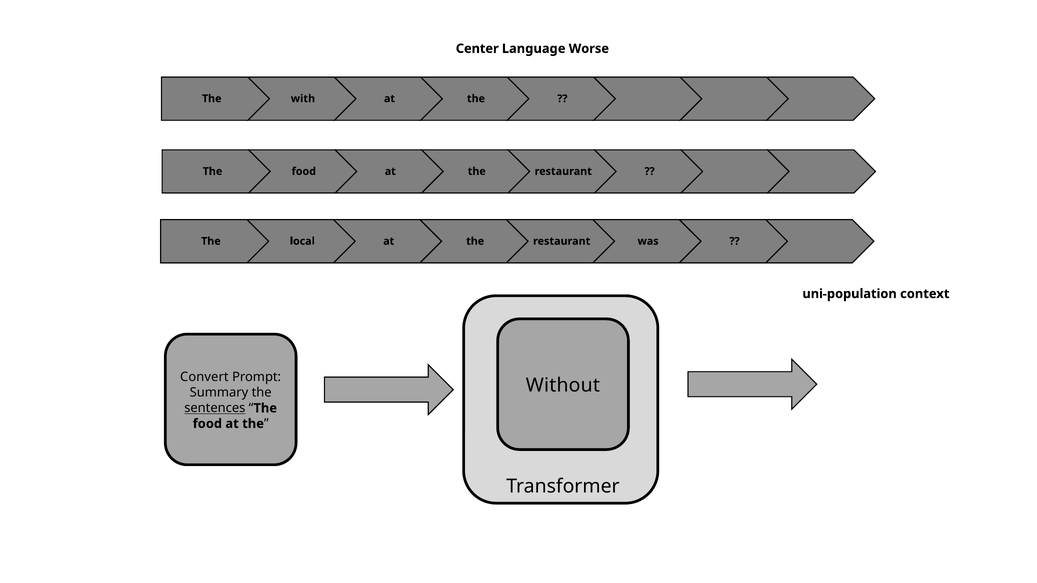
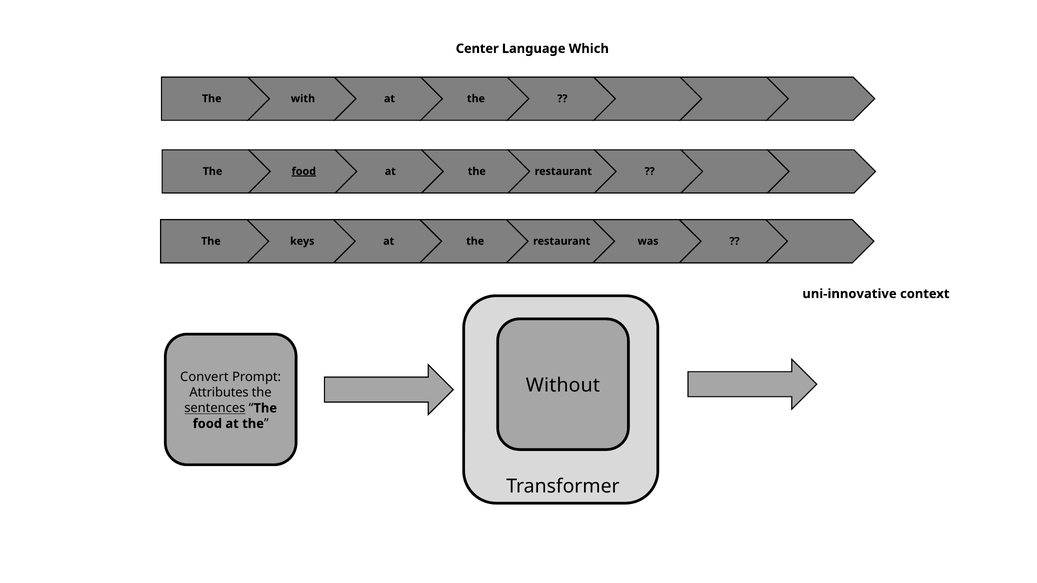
Worse: Worse -> Which (589, 49)
food underline: none -> present (304, 171)
local: local -> keys (302, 241)
uni-population: uni-population -> uni-innovative (849, 294)
Summary: Summary -> Attributes (219, 393)
